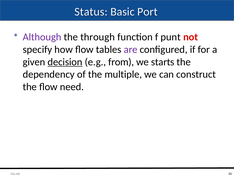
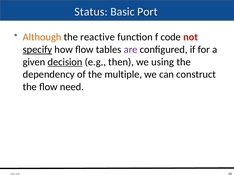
Although colour: purple -> orange (42, 37)
through: through -> reactive (98, 37)
punt: punt -> code (171, 37)
specify underline: none -> present (37, 50)
from: from -> then (121, 62)
starts: starts -> using (163, 62)
